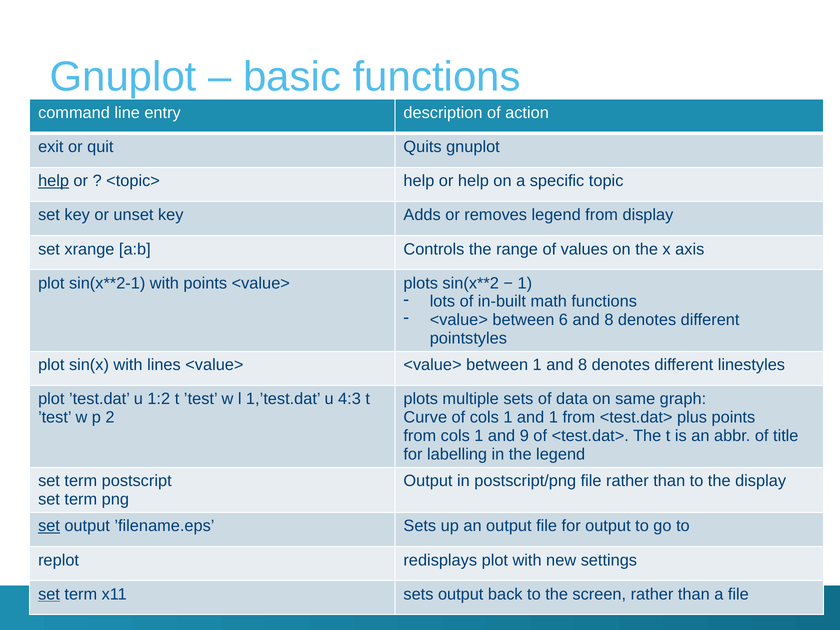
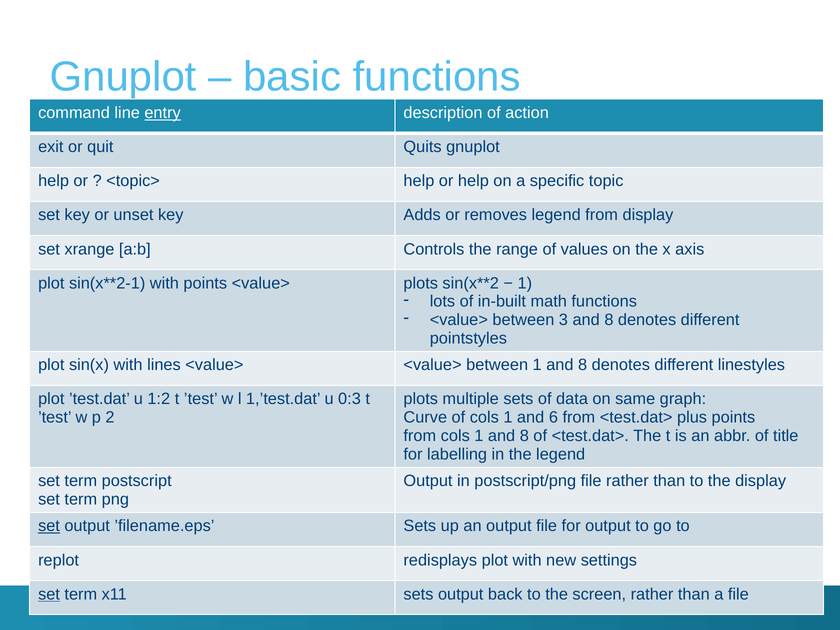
entry underline: none -> present (163, 113)
help underline: present -> none (54, 181)
6: 6 -> 3 (563, 320)
4:3: 4:3 -> 0:3 (349, 399)
and 1: 1 -> 6 (553, 417)
cols 1 and 9: 9 -> 8 (524, 436)
